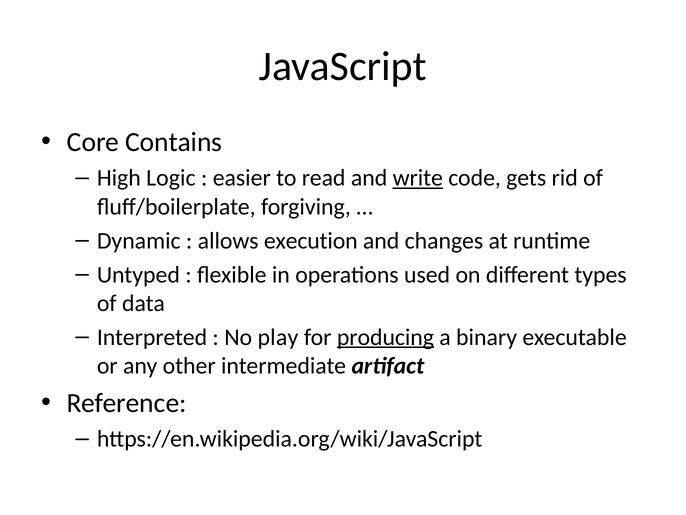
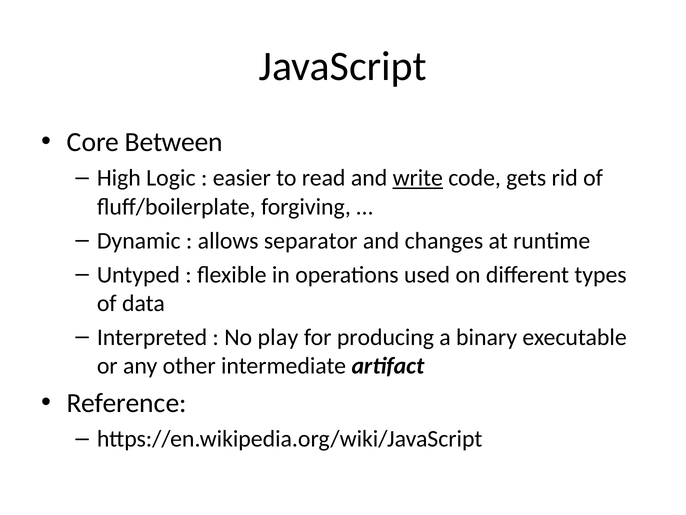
Contains: Contains -> Between (174, 142)
execution: execution -> separator (311, 240)
producing underline: present -> none (385, 337)
